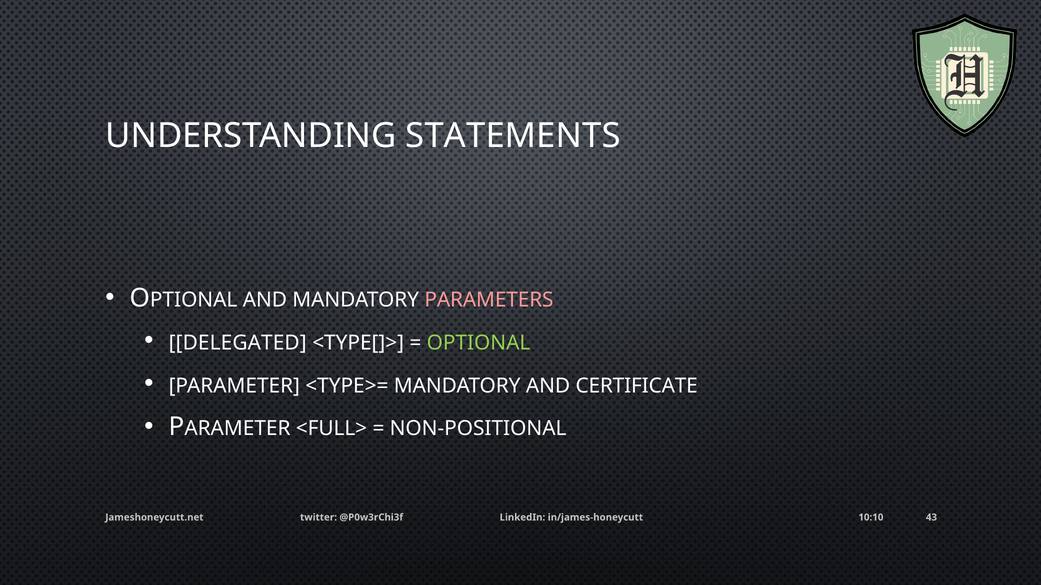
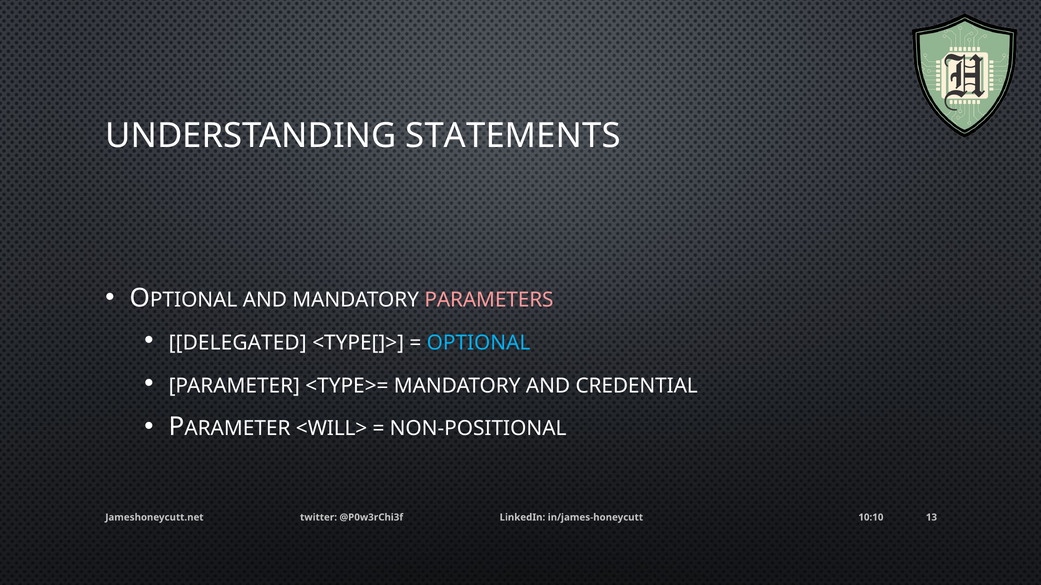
OPTIONAL colour: light green -> light blue (478, 343)
CERTIFICATE: CERTIFICATE -> CREDENTIAL (637, 386)
<FULL>: <FULL> -> <WILL> (332, 429)
43: 43 -> 13 (931, 518)
